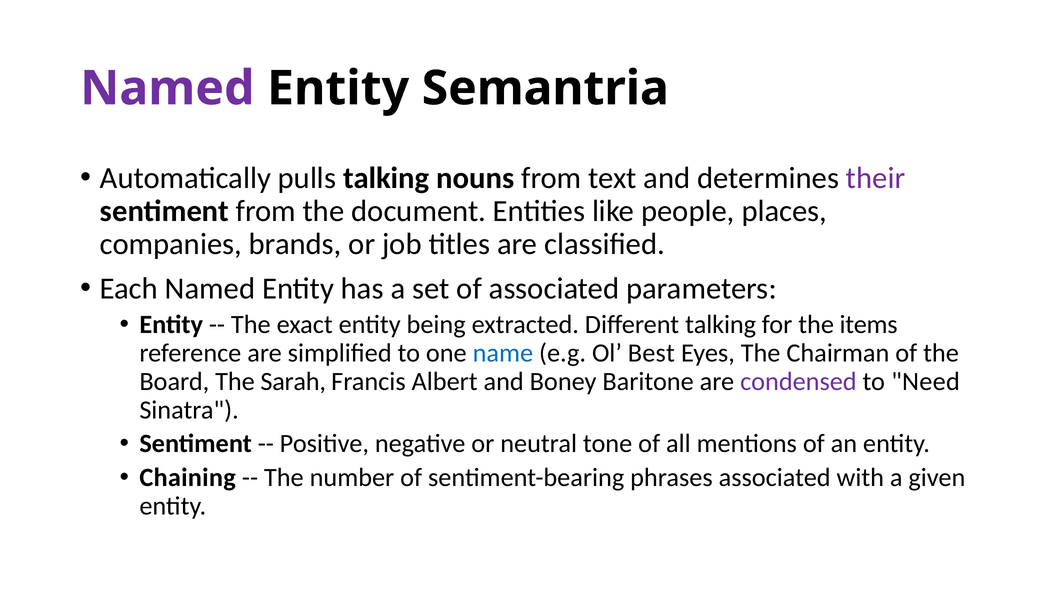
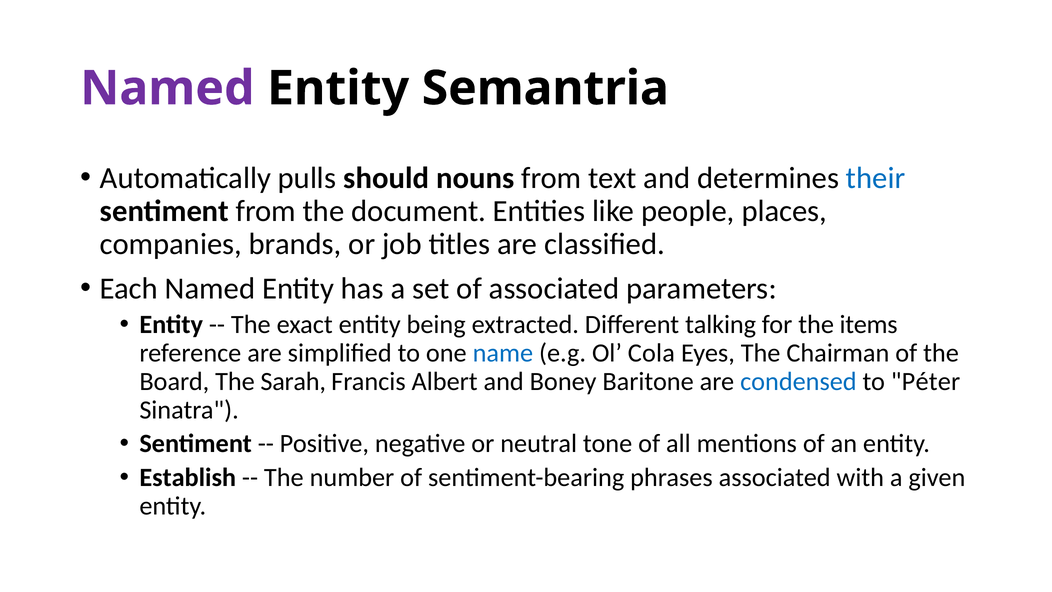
pulls talking: talking -> should (386, 178)
their colour: purple -> blue (876, 178)
Best: Best -> Cola (651, 353)
condensed colour: purple -> blue (798, 381)
Need: Need -> Péter (926, 381)
Chaining: Chaining -> Establish (188, 477)
